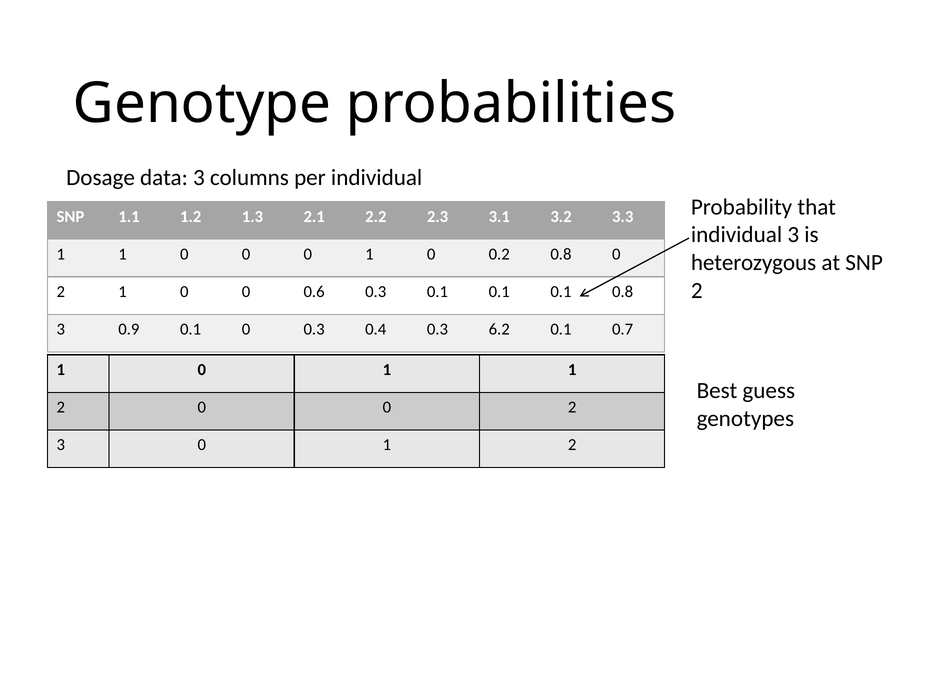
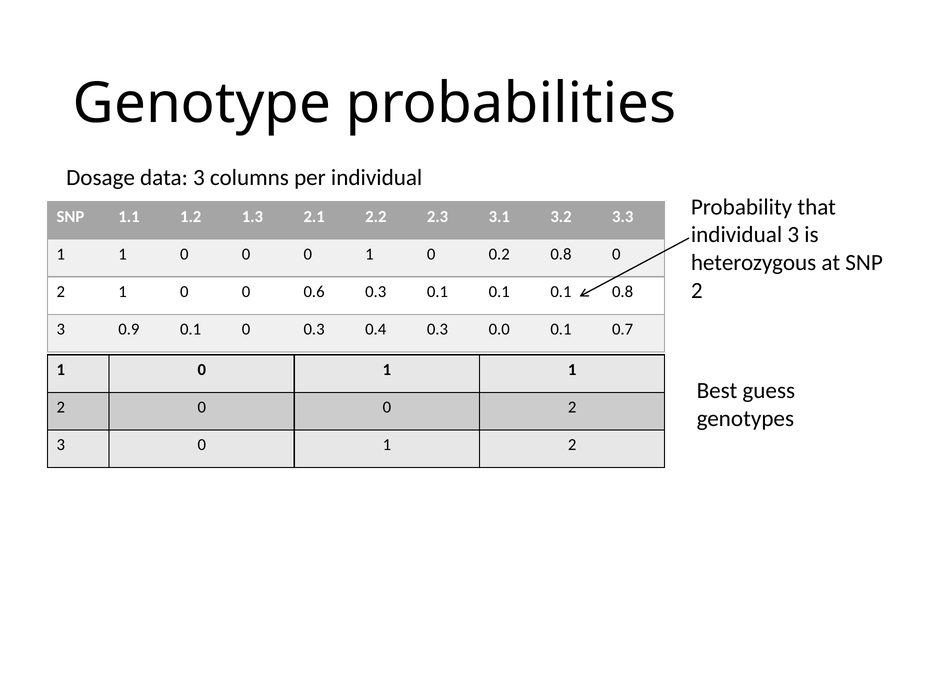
6.2: 6.2 -> 0.0 (499, 329)
